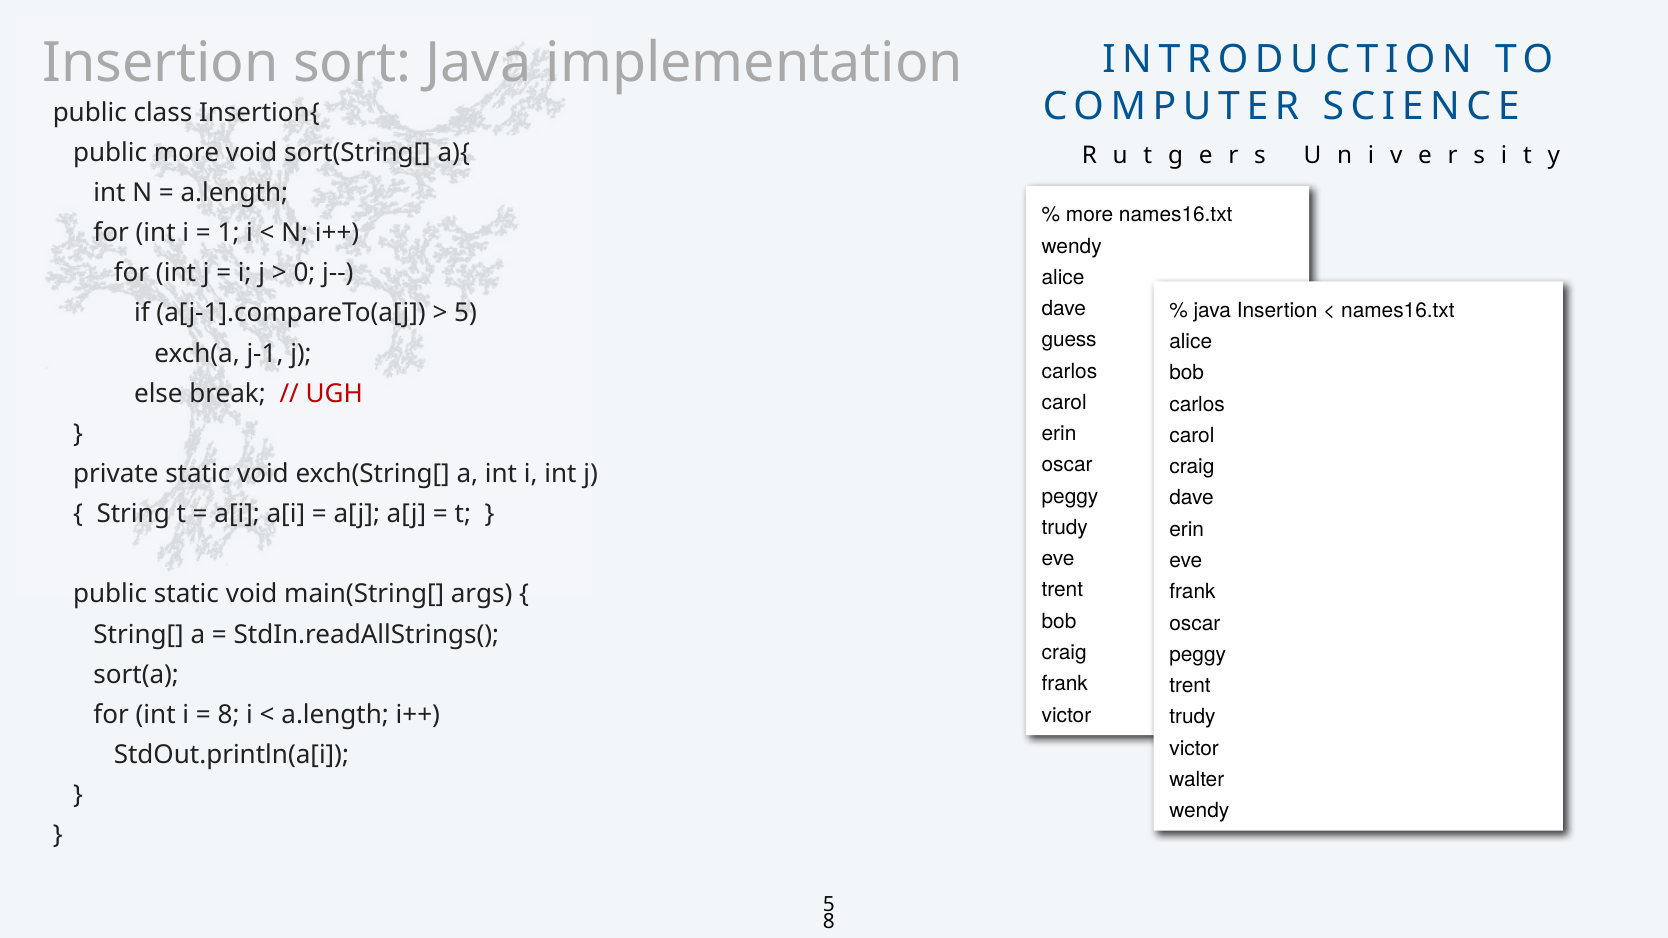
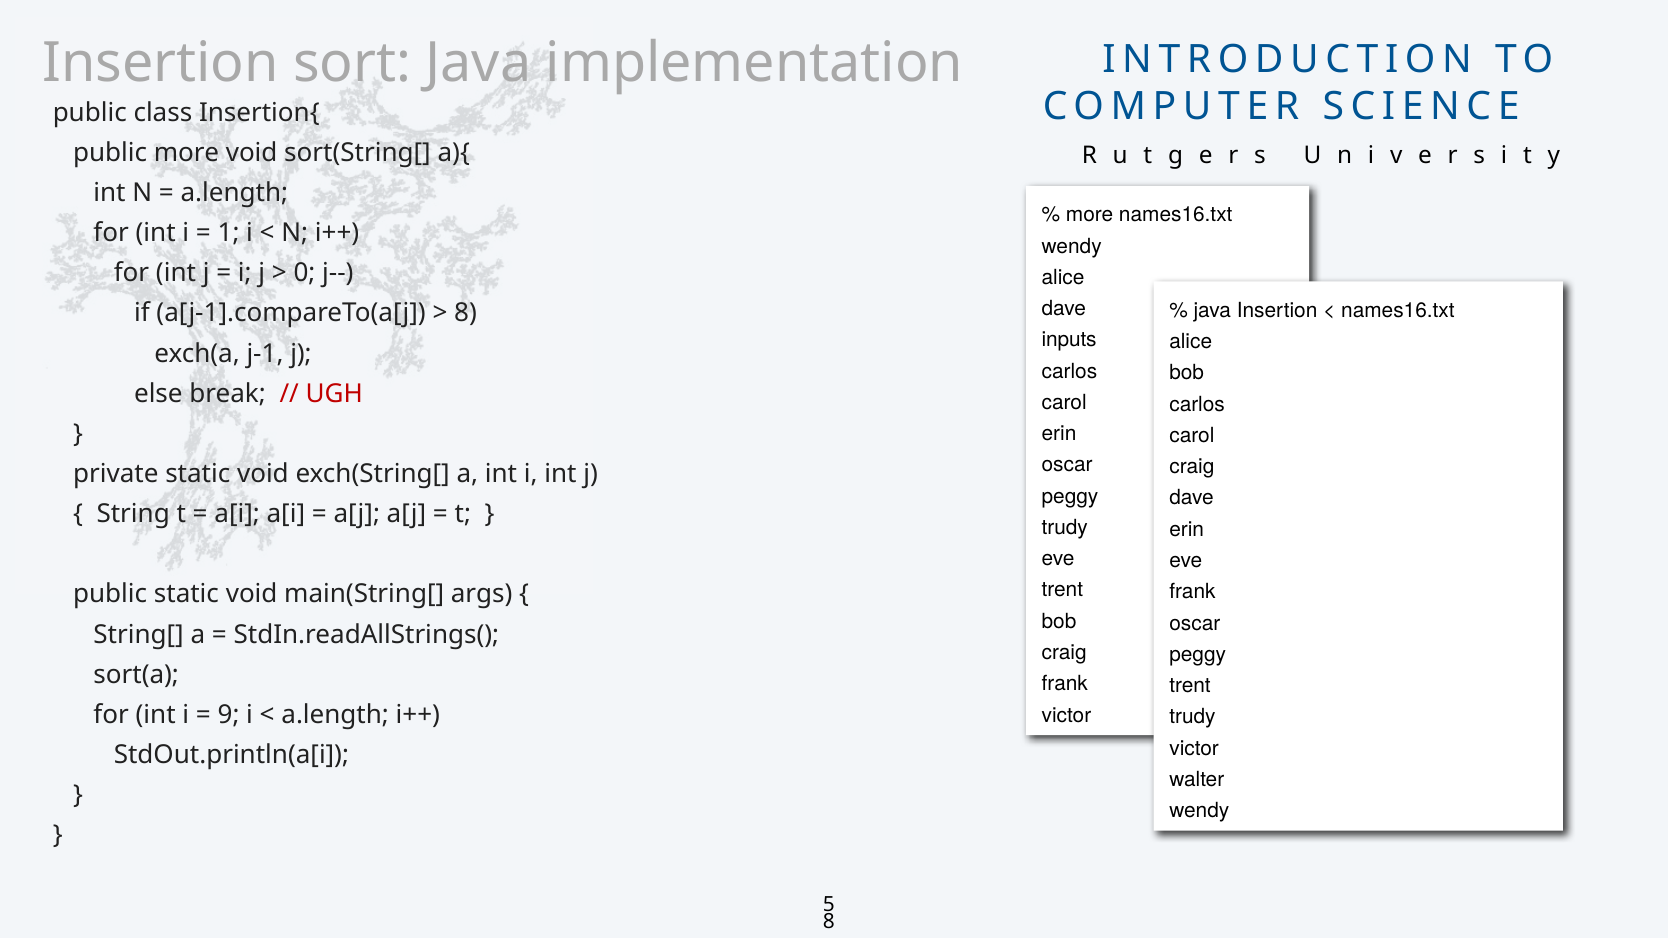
5: 5 -> 8 (466, 313)
guess: guess -> inputs (1069, 340)
8: 8 -> 9 (229, 715)
